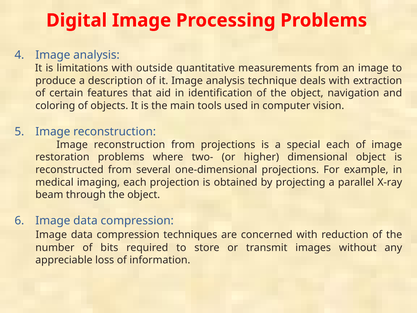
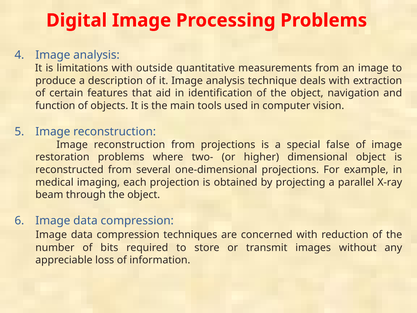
coloring: coloring -> function (55, 106)
special each: each -> false (338, 145)
